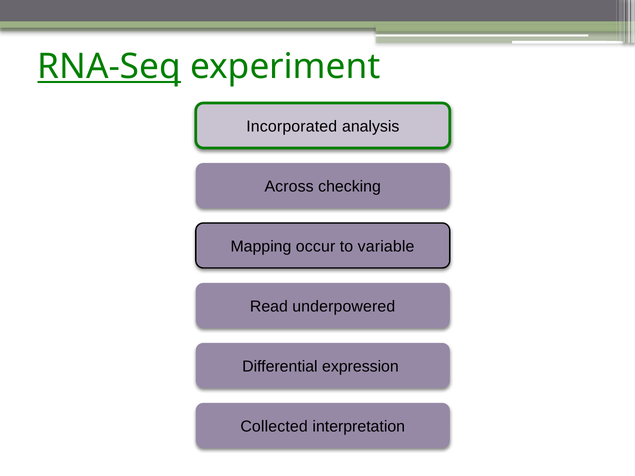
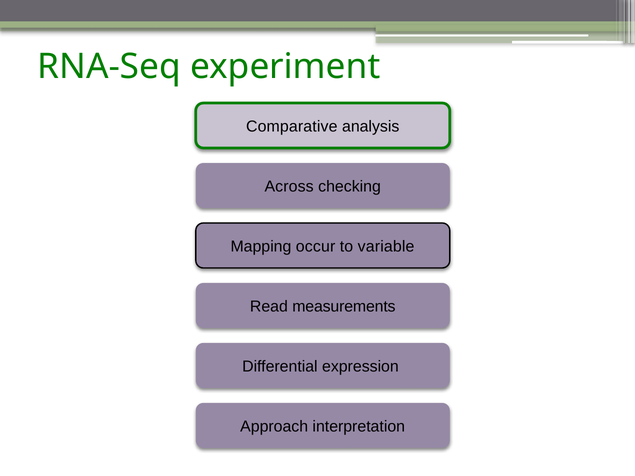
RNA-Seq underline: present -> none (109, 67)
Incorporated: Incorporated -> Comparative (292, 127)
underpowered: underpowered -> measurements (344, 307)
Collected: Collected -> Approach (274, 427)
